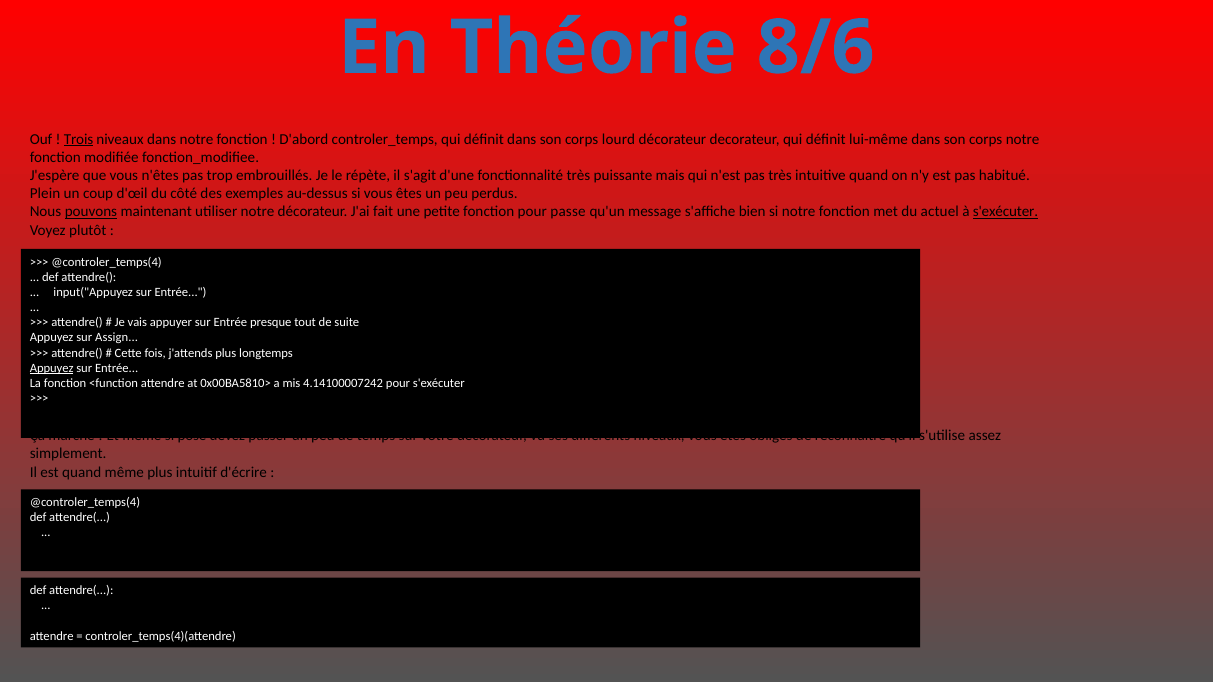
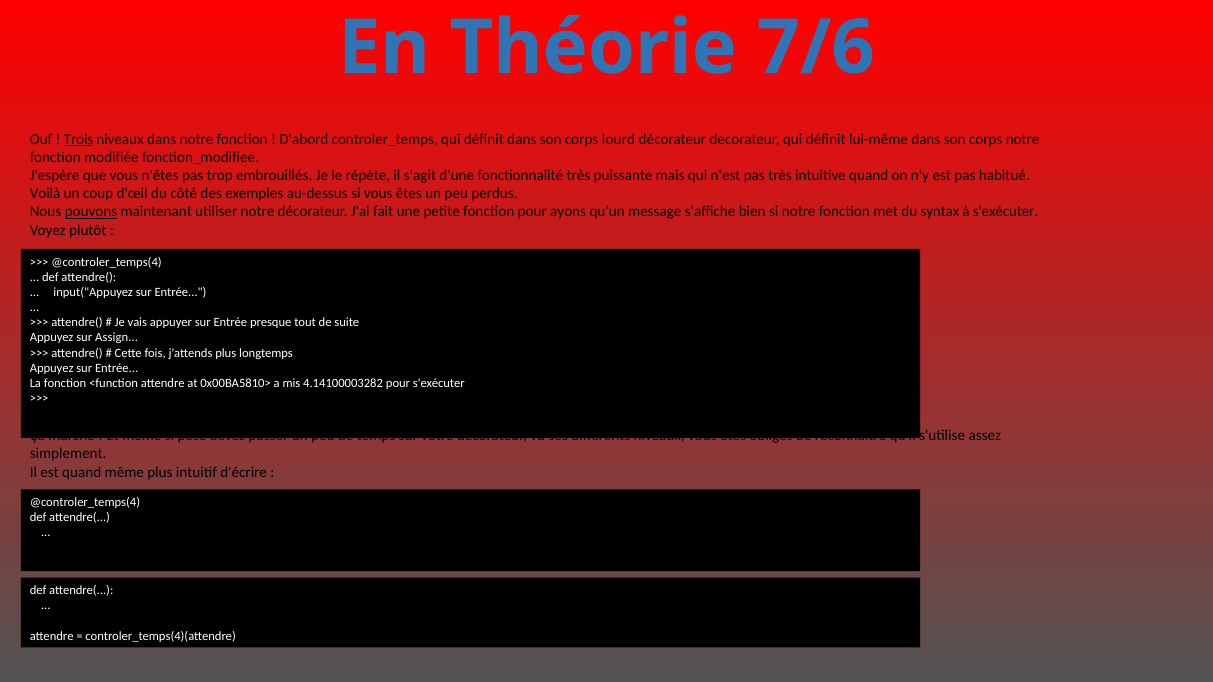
8/6: 8/6 -> 7/6 (816, 48)
Plein: Plein -> Voilà (45, 194)
passe: passe -> ayons (568, 212)
actuel: actuel -> syntax (940, 212)
s'exécuter underline: present -> none (1005, 212)
Appuyez underline: present -> none (52, 368)
4.14100007242: 4.14100007242 -> 4.14100003282 (343, 384)
